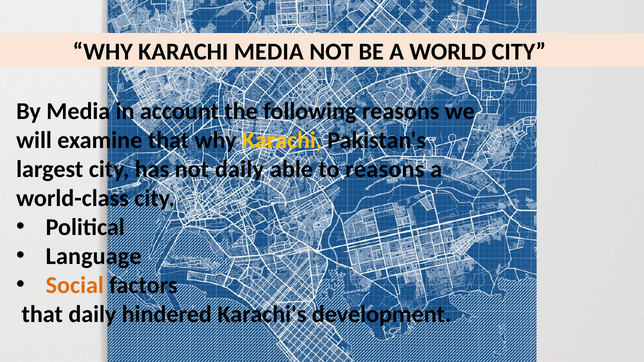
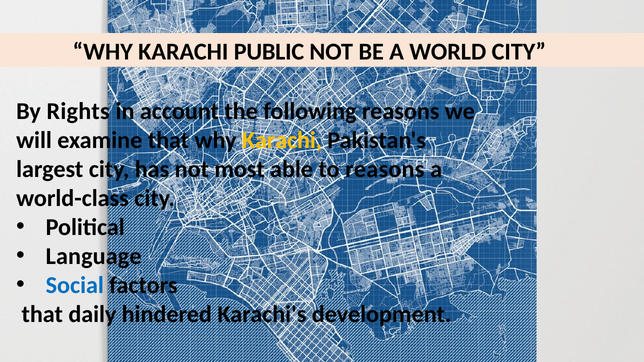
KARACHI MEDIA: MEDIA -> PUBLIC (269, 52)
By Media: Media -> Rights (78, 111)
not daily: daily -> most (240, 169)
Social colour: orange -> blue (75, 285)
